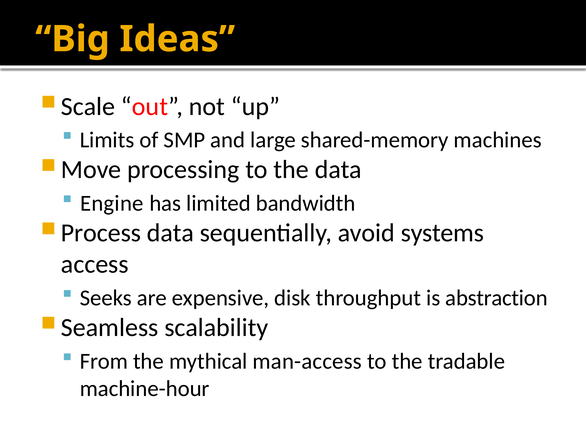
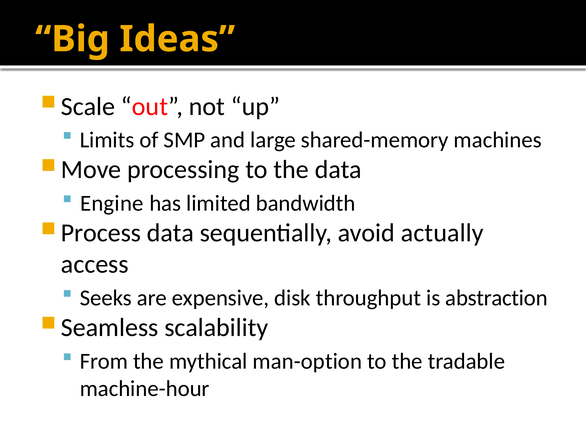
systems: systems -> actually (442, 233)
man-access: man-access -> man-option (307, 361)
